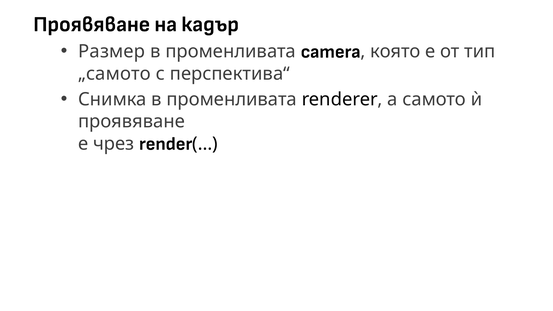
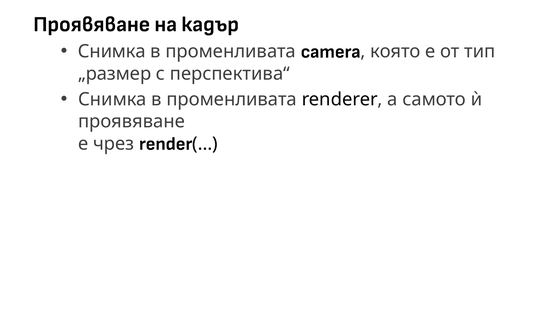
Размер: Размер -> Снимка (112, 52)
„самото: „самото -> „размер (115, 74)
